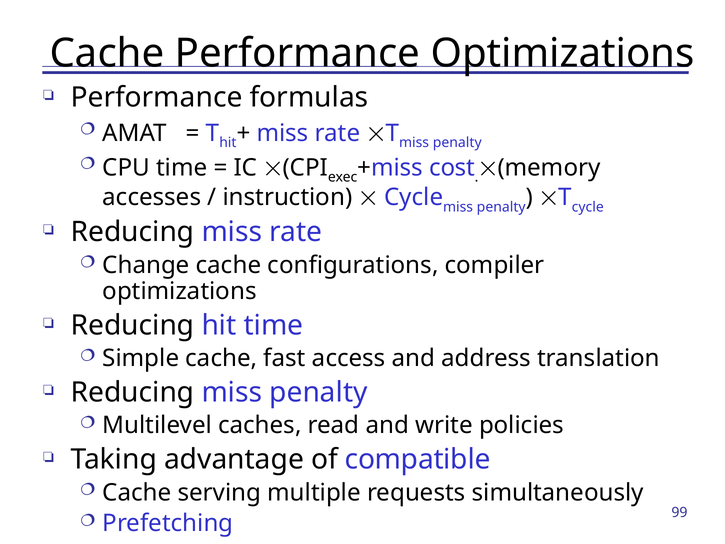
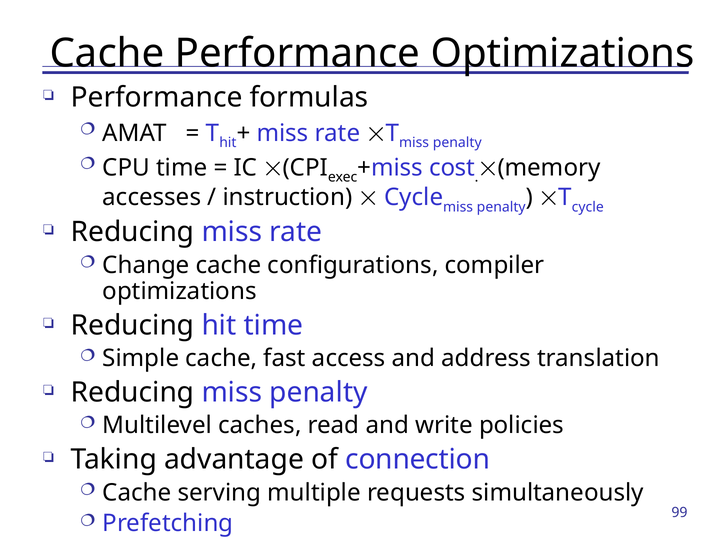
compatible: compatible -> connection (418, 459)
